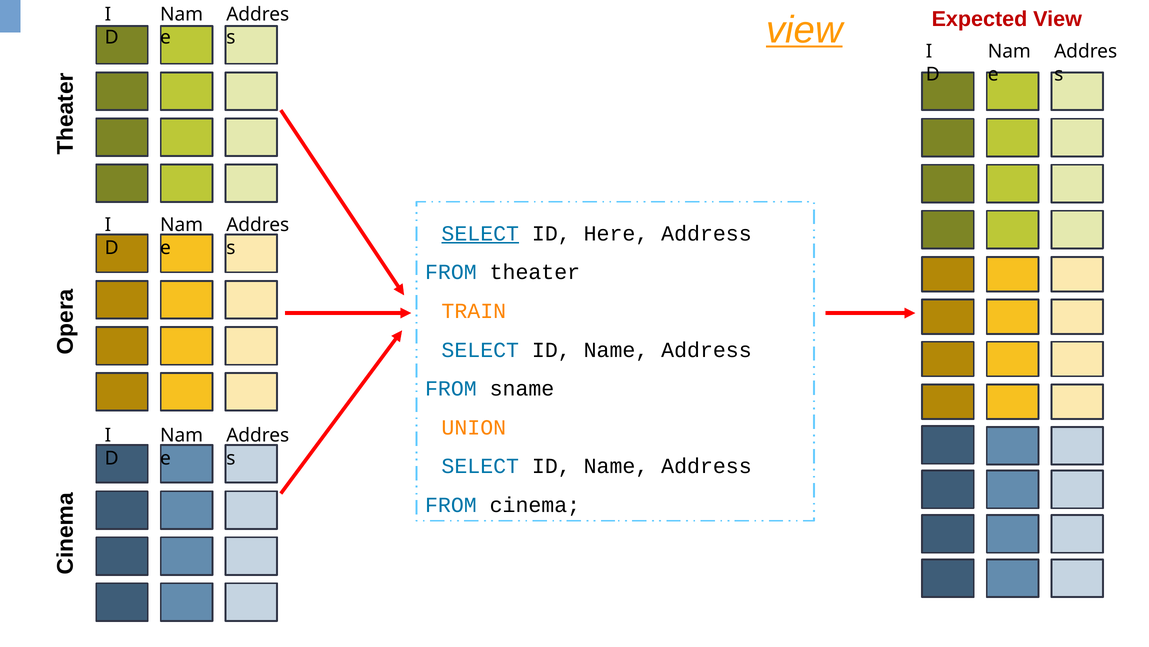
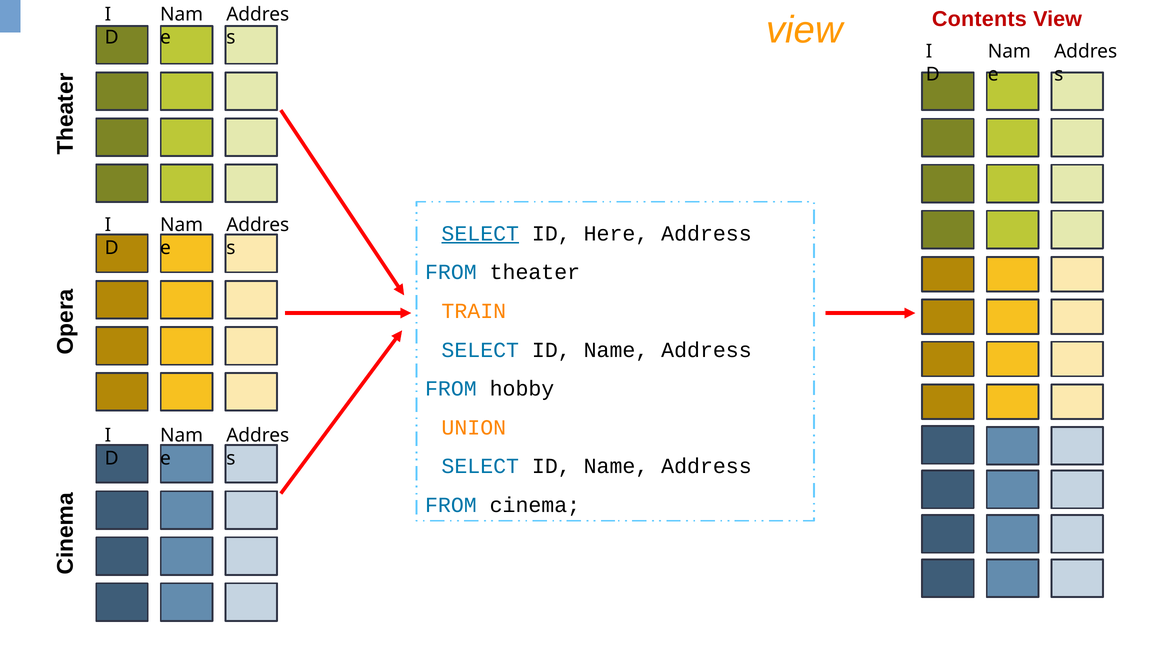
Expected: Expected -> Contents (979, 19)
view underline: present -> none (804, 30)
sname: sname -> hobby (522, 388)
